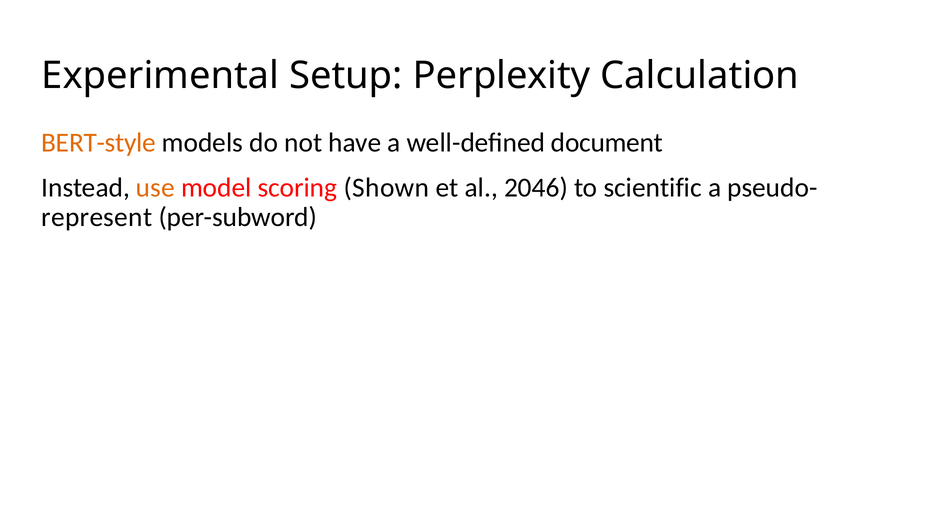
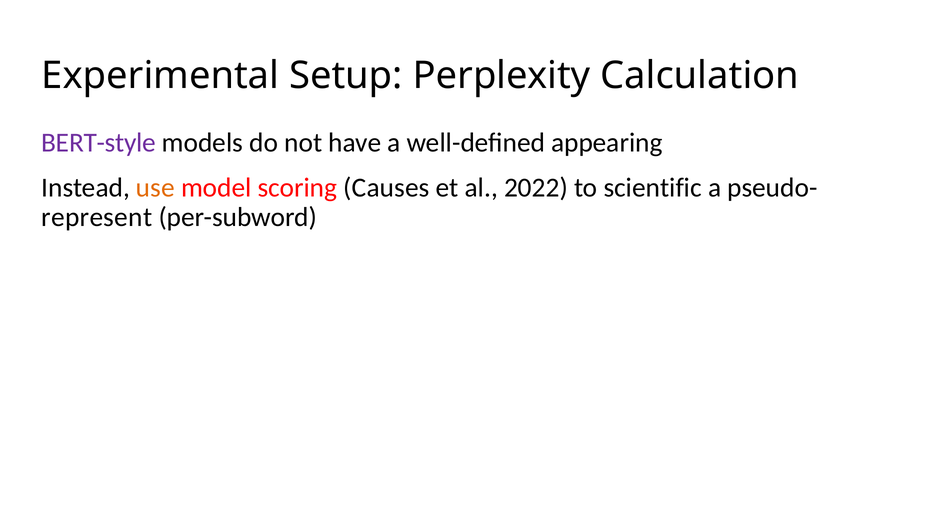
BERT-style colour: orange -> purple (99, 142)
document: document -> appearing (607, 142)
Shown: Shown -> Causes (387, 188)
2046: 2046 -> 2022 (536, 188)
